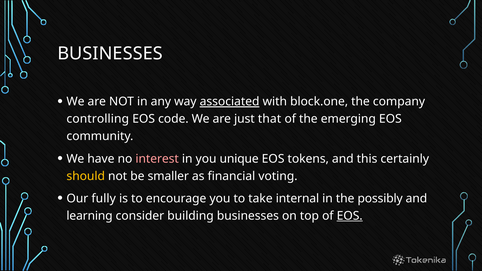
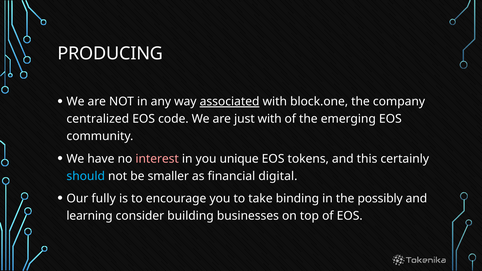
BUSINESSES: BUSINESSES -> PRODUCING (110, 54)
controlling: controlling -> centralized (98, 119)
just that: that -> with (270, 119)
should colour: yellow -> light blue (86, 176)
voting: voting -> digital (278, 176)
internal: internal -> binding (297, 199)
EOS underline: present -> none (350, 216)
